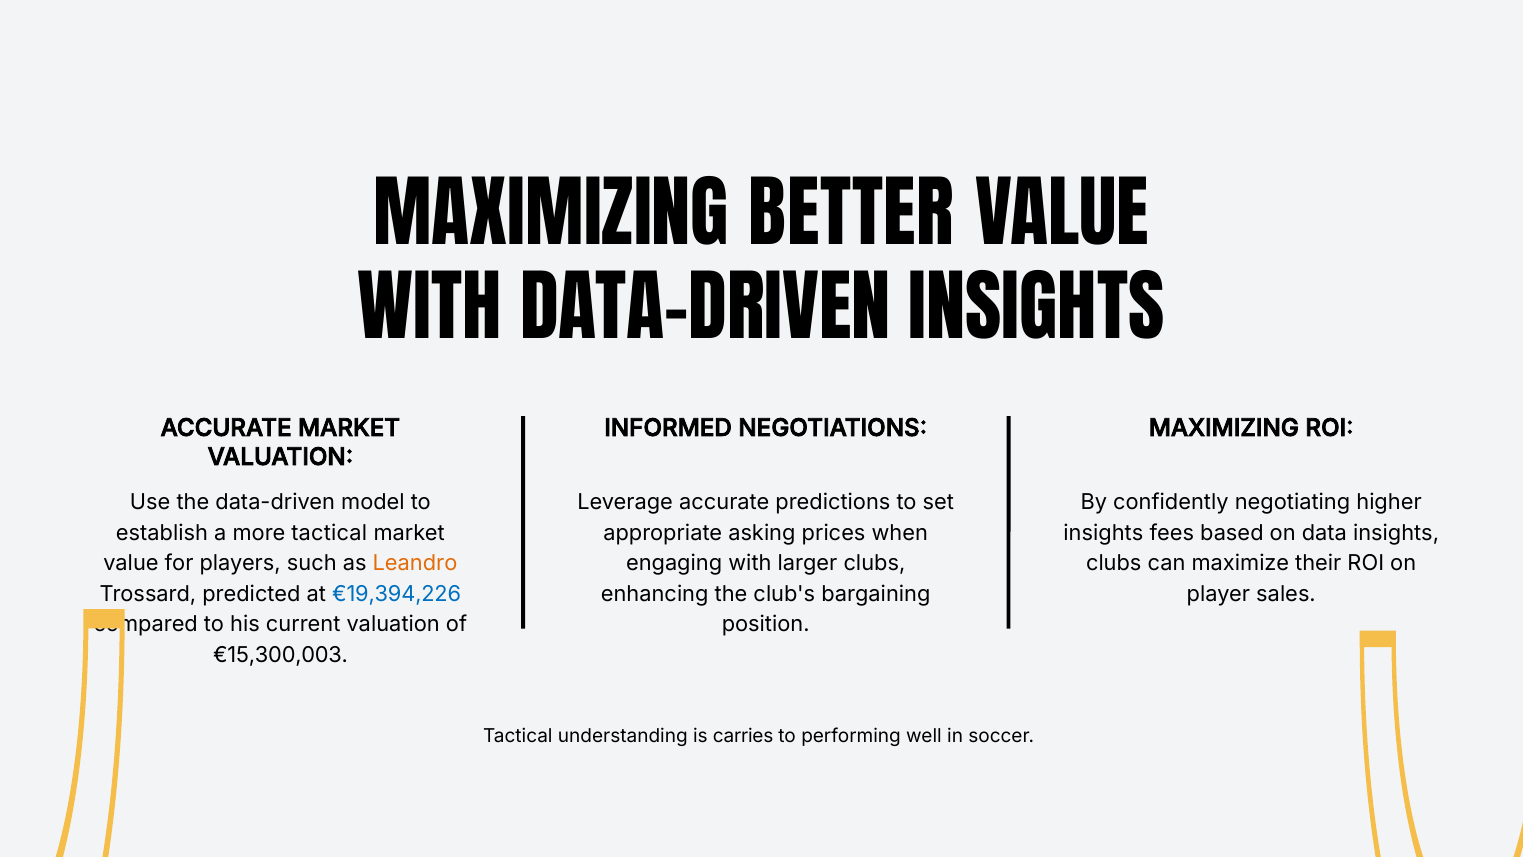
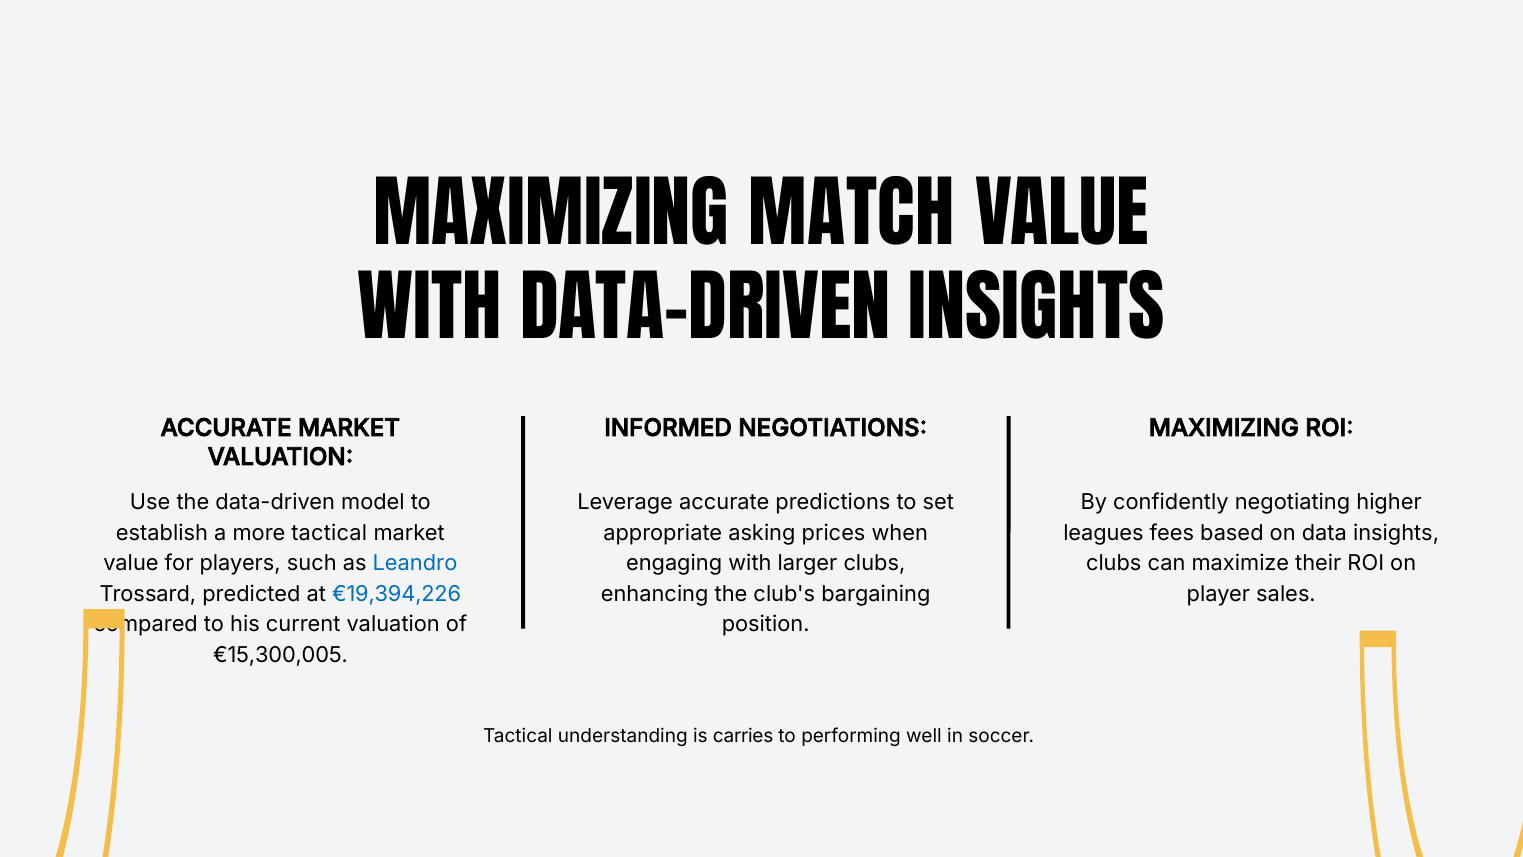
BETTER: BETTER -> MATCH (852, 218)
insights: insights -> leagues (1103, 533)
Leandro colour: orange -> blue (415, 563)
€15,300,003: €15,300,003 -> €15,300,005 (281, 655)
